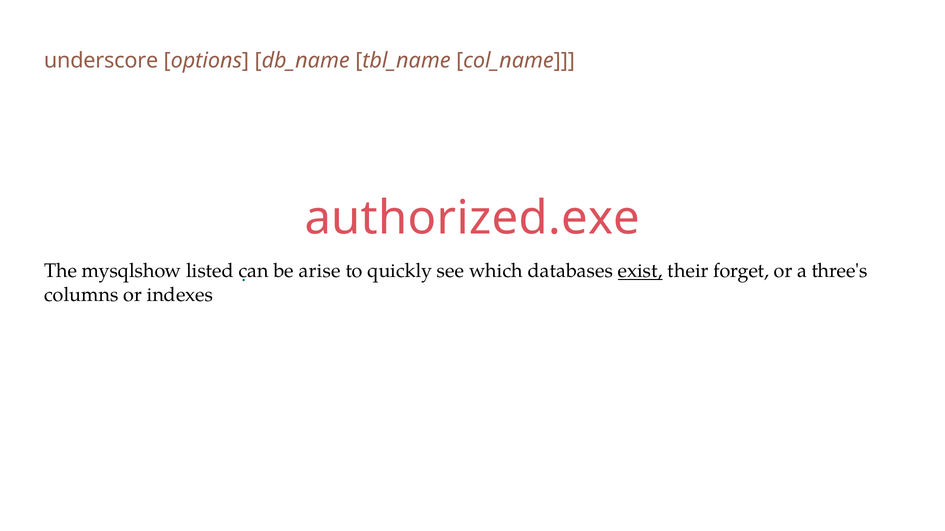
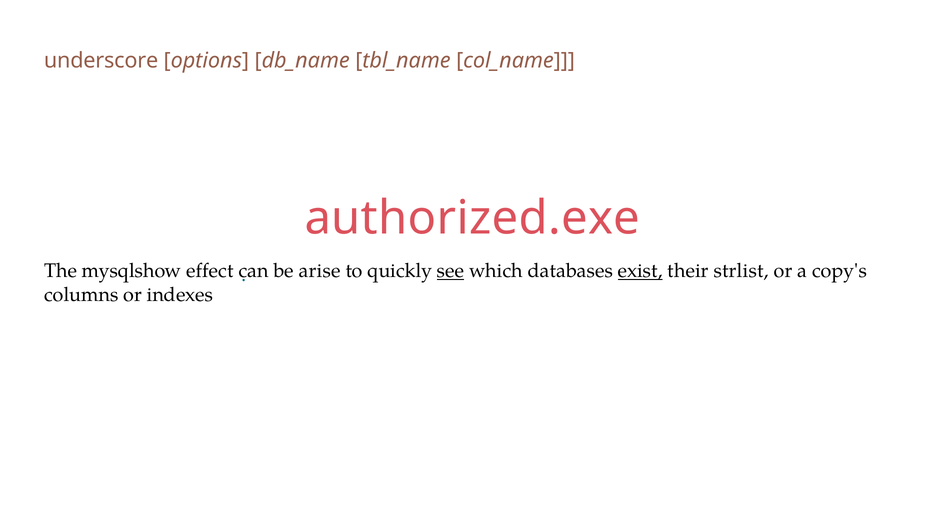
listed: listed -> effect (210, 271)
see underline: none -> present (450, 271)
forget: forget -> strlist (741, 271)
three's: three's -> copy's (840, 271)
